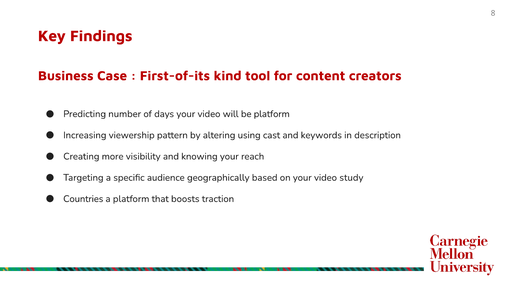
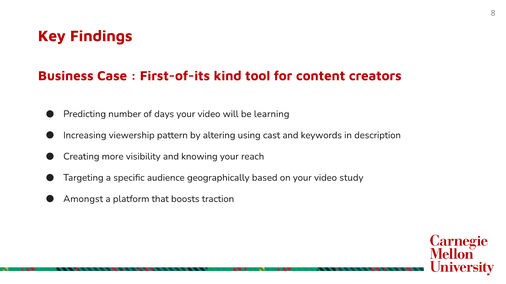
be platform: platform -> learning (272, 114)
Countries: Countries -> Amongst (83, 199)
